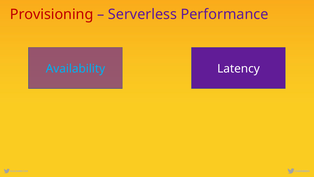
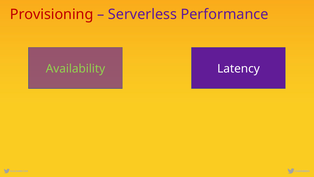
Availability colour: light blue -> light green (75, 69)
